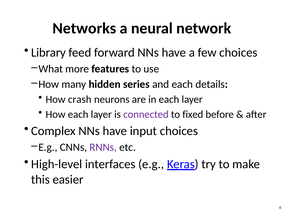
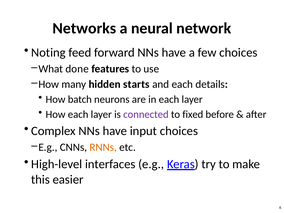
Library: Library -> Noting (48, 52)
more: more -> done (77, 69)
series: series -> starts (136, 84)
crash: crash -> batch (80, 99)
RNNs colour: purple -> orange (103, 147)
